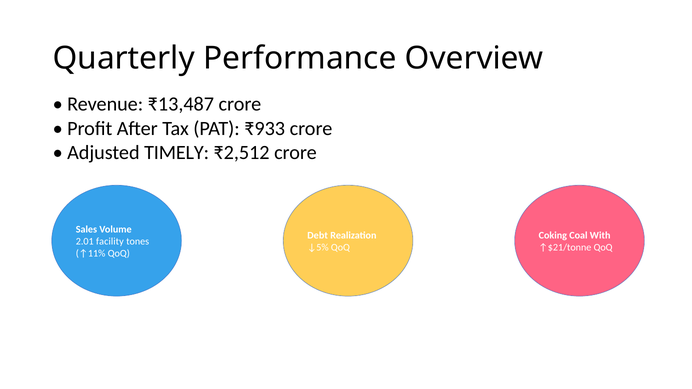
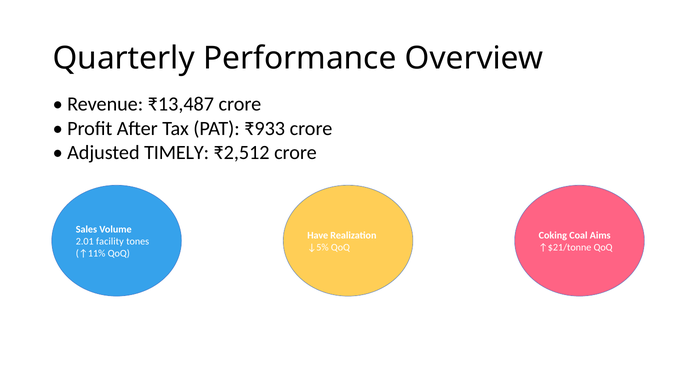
Debt: Debt -> Have (318, 235)
With: With -> Aims (600, 235)
